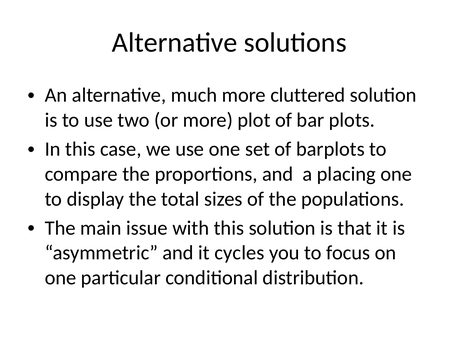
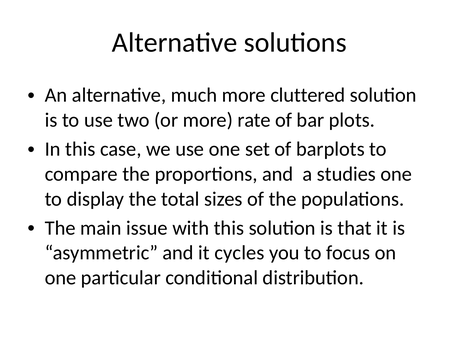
plot: plot -> rate (254, 120)
placing: placing -> studies (346, 174)
